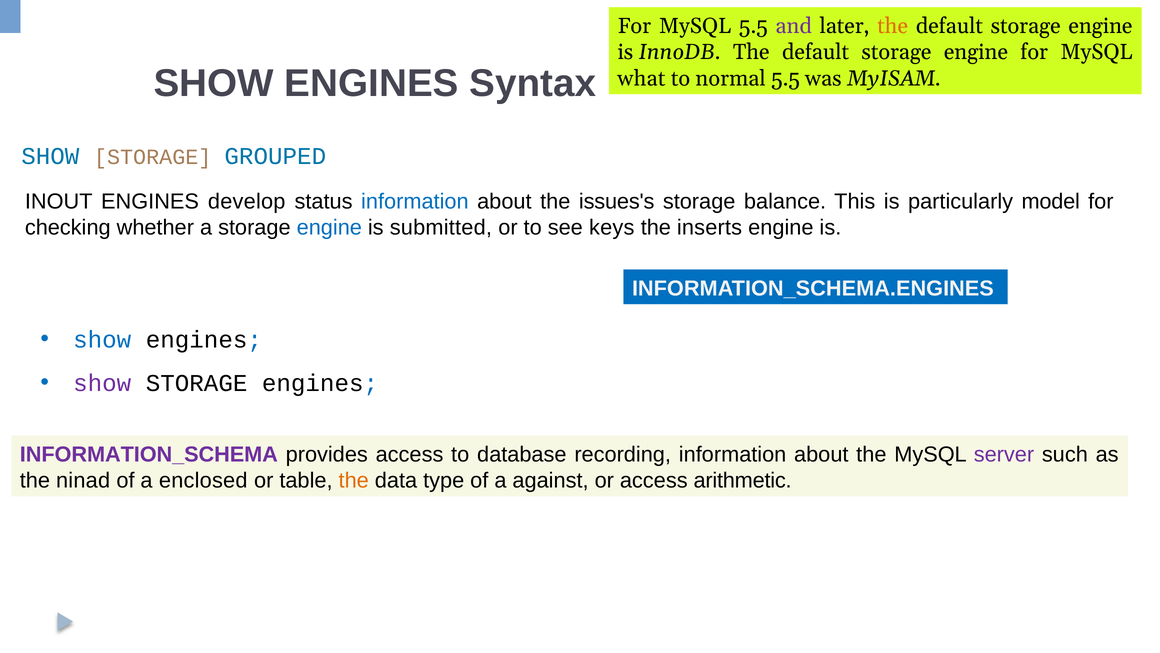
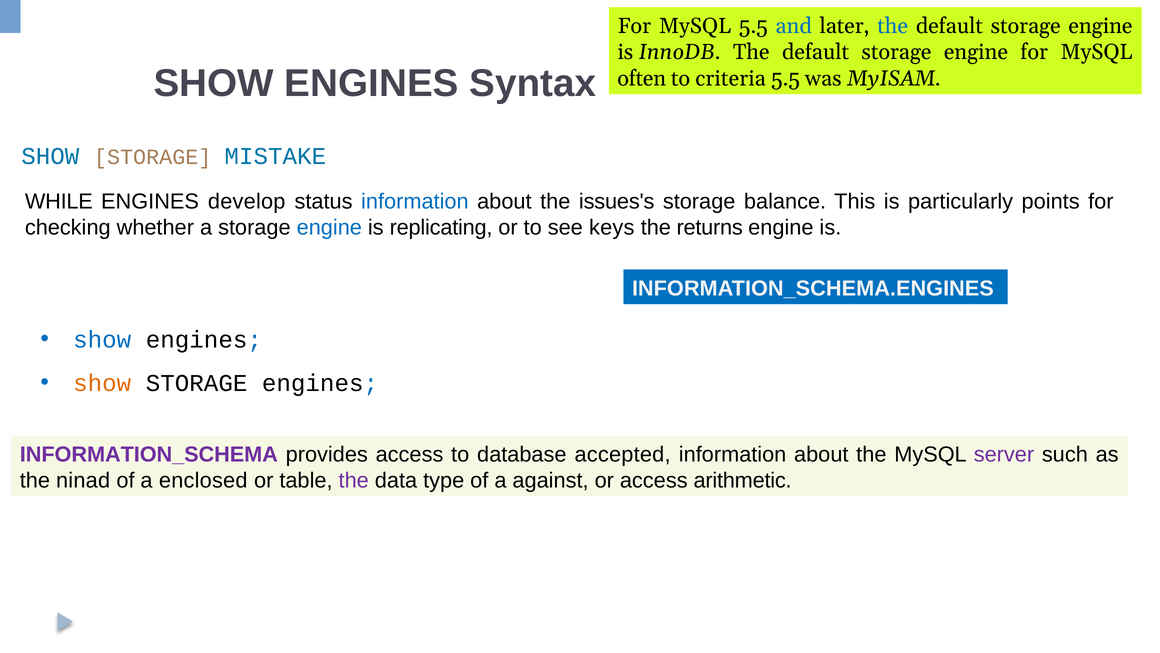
and colour: purple -> blue (794, 26)
the colour: orange -> blue (893, 26)
what: what -> often (642, 78)
normal: normal -> criteria (731, 78)
GROUPED: GROUPED -> MISTAKE (275, 156)
INOUT: INOUT -> WHILE (59, 201)
model: model -> points (1051, 201)
submitted: submitted -> replicating (441, 227)
inserts: inserts -> returns (710, 227)
show colour: purple -> orange (102, 383)
recording: recording -> accepted (623, 454)
the colour: orange -> purple (354, 480)
